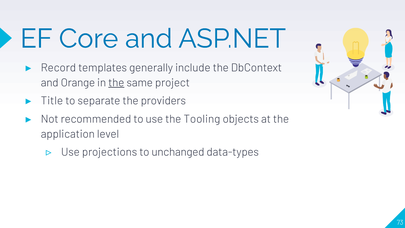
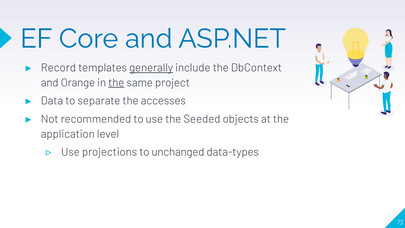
generally underline: none -> present (151, 68)
Title: Title -> Data (52, 101)
providers: providers -> accesses (163, 101)
Tooling: Tooling -> Seeded (202, 119)
